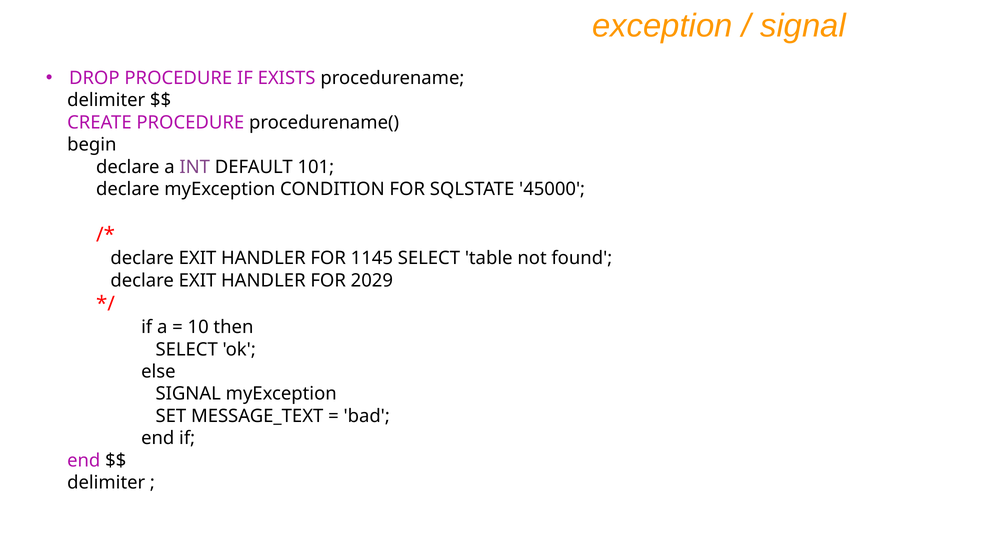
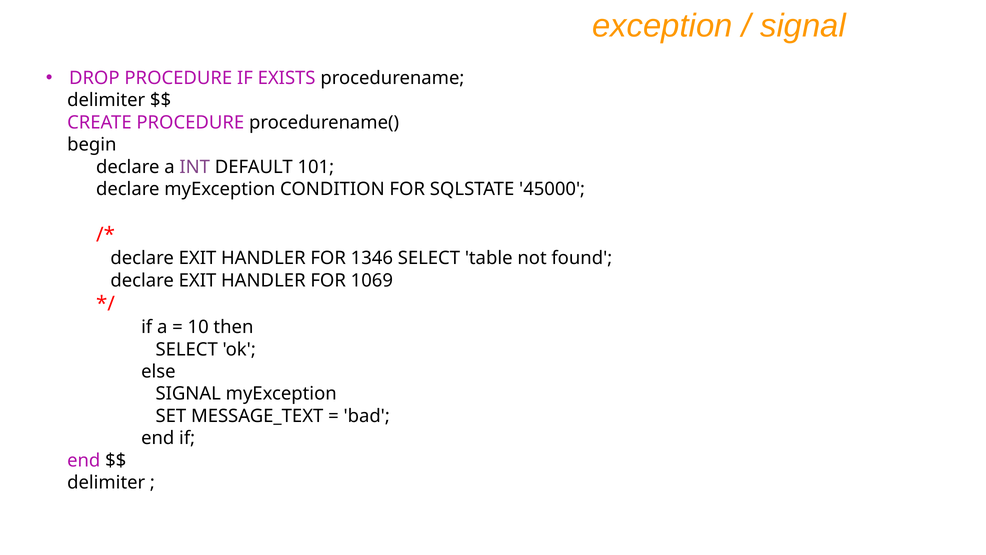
1145: 1145 -> 1346 (372, 258)
2029: 2029 -> 1069 (372, 280)
